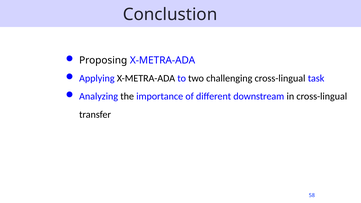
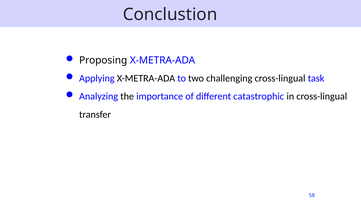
downstream: downstream -> catastrophic (259, 96)
